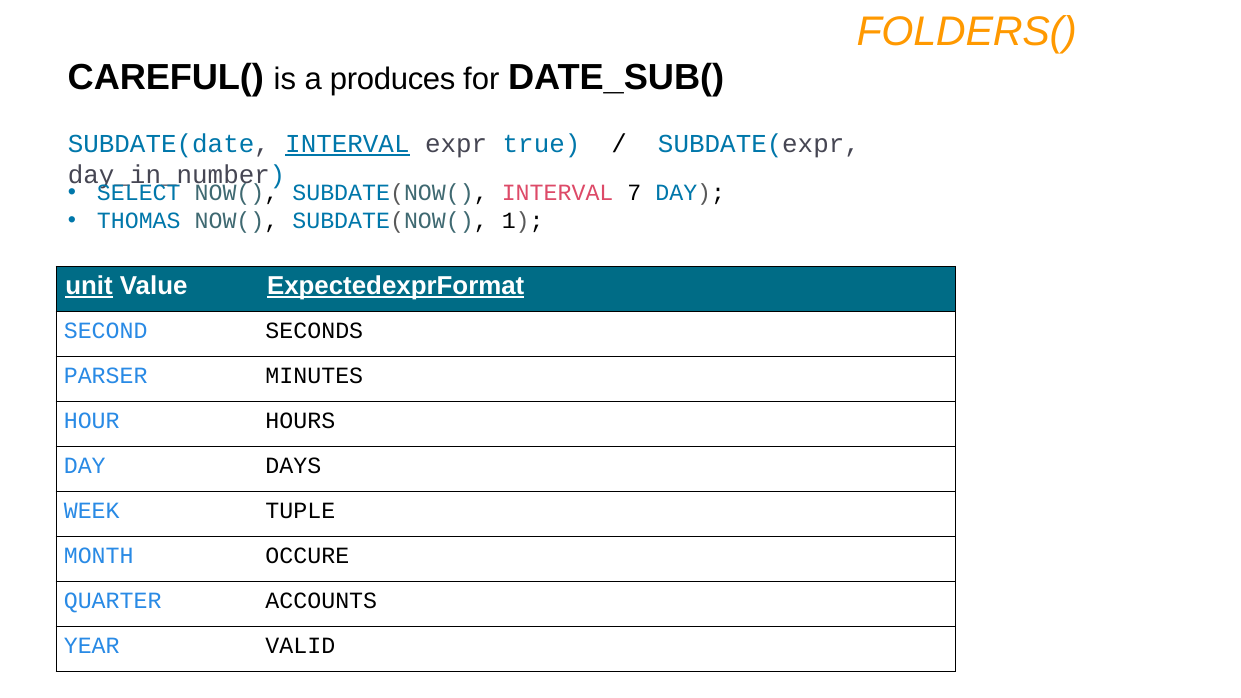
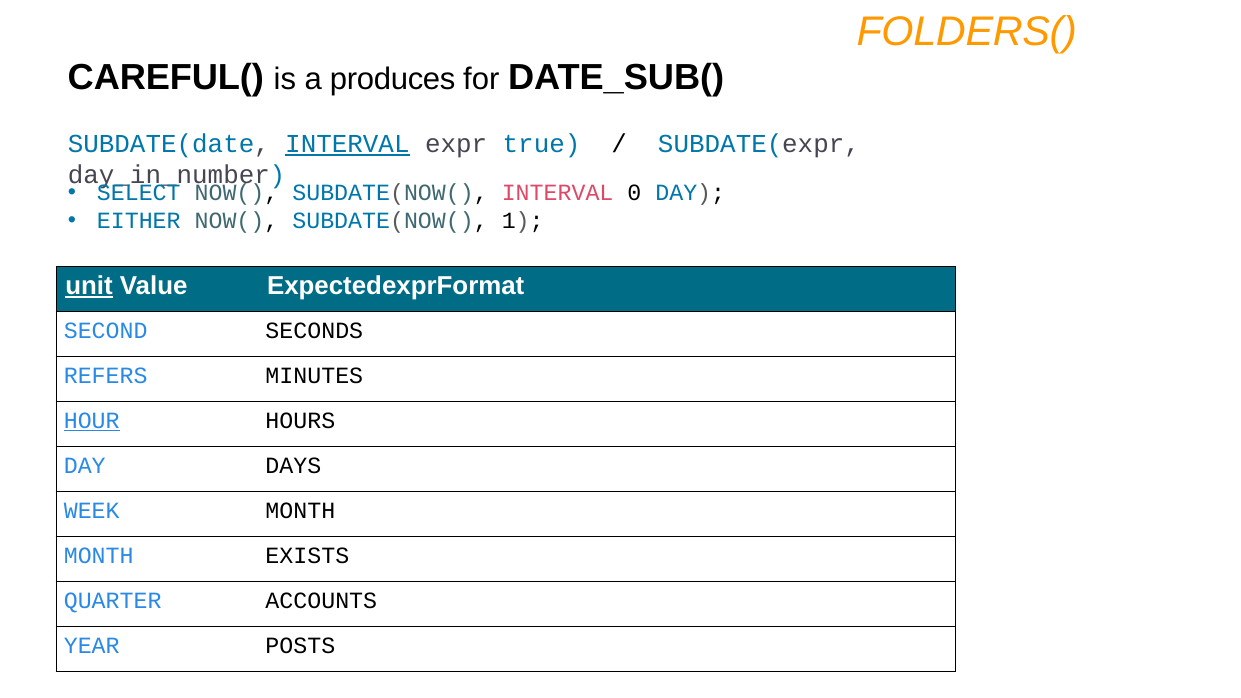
7: 7 -> 0 (634, 193)
THOMAS: THOMAS -> EITHER (139, 221)
ExpectedexprFormat underline: present -> none (396, 286)
PARSER: PARSER -> REFERS (106, 376)
HOUR underline: none -> present (92, 421)
WEEK TUPLE: TUPLE -> MONTH (300, 511)
OCCURE: OCCURE -> EXISTS (307, 556)
VALID: VALID -> POSTS (300, 646)
